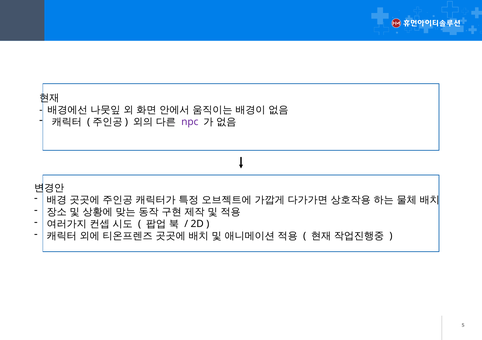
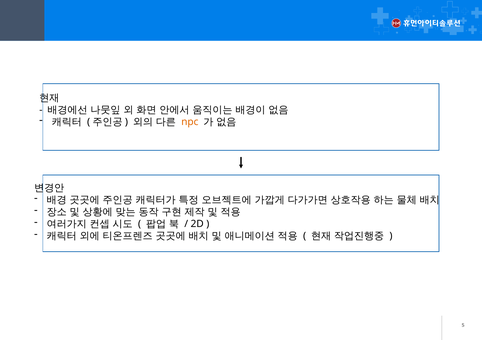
npc colour: purple -> orange (190, 122)
